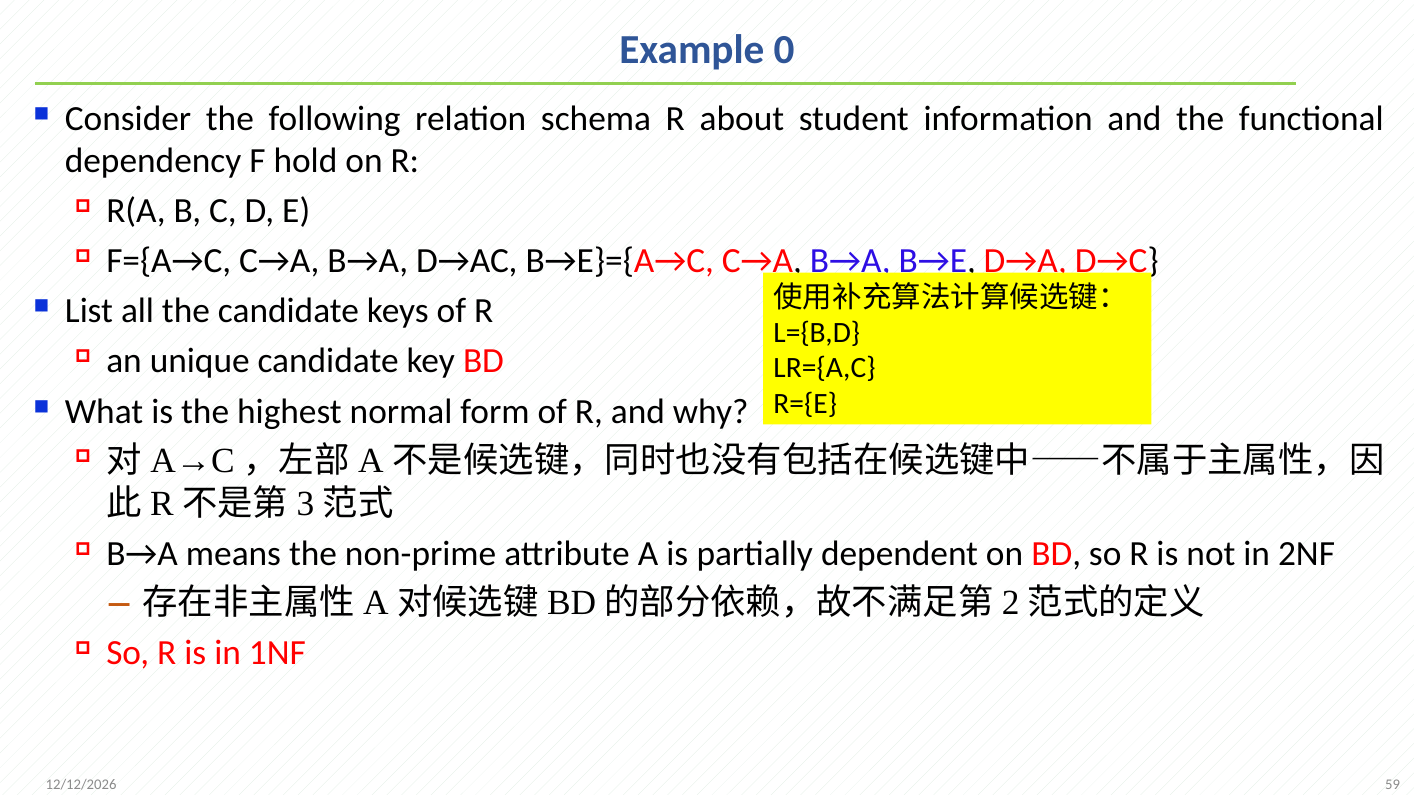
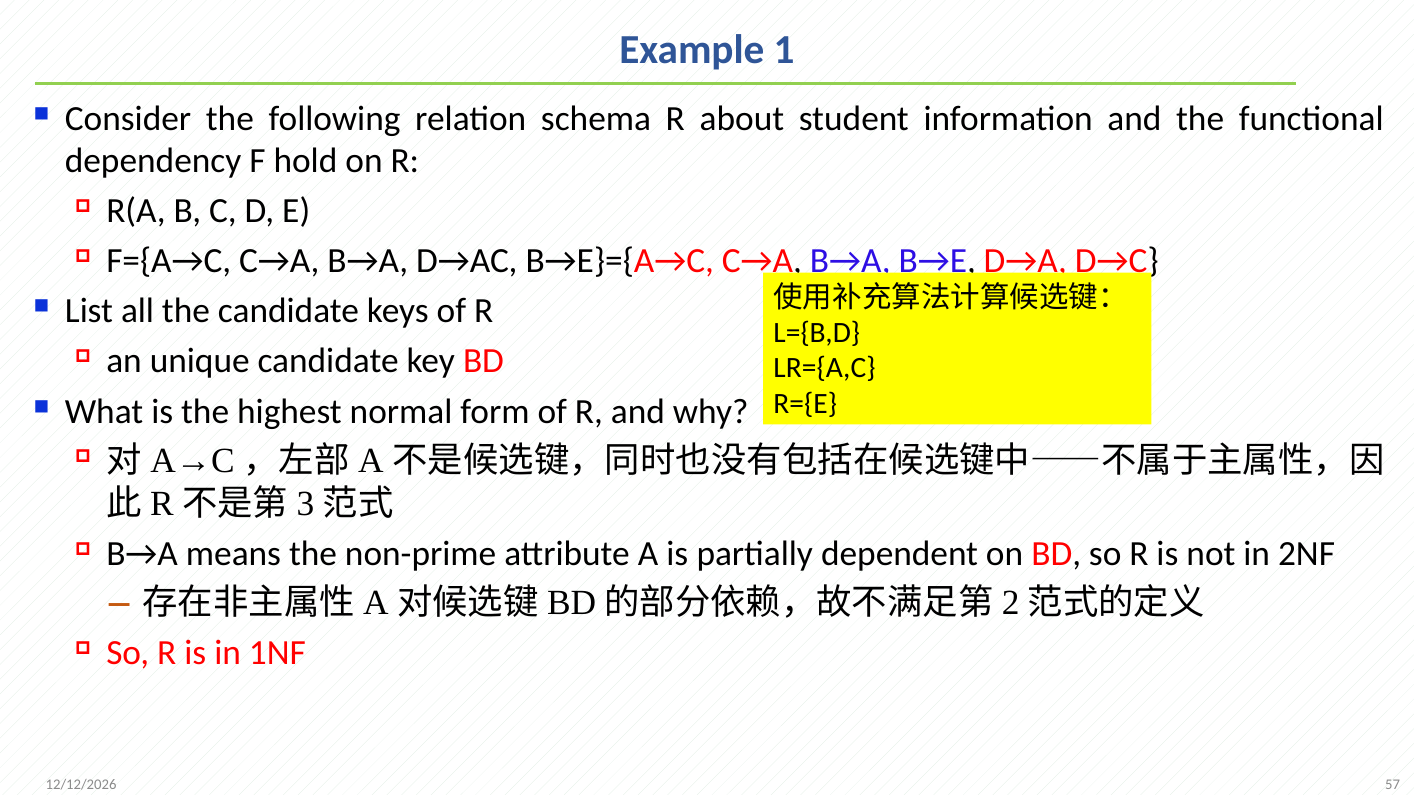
0: 0 -> 1 (784, 50)
59: 59 -> 57 (1393, 785)
